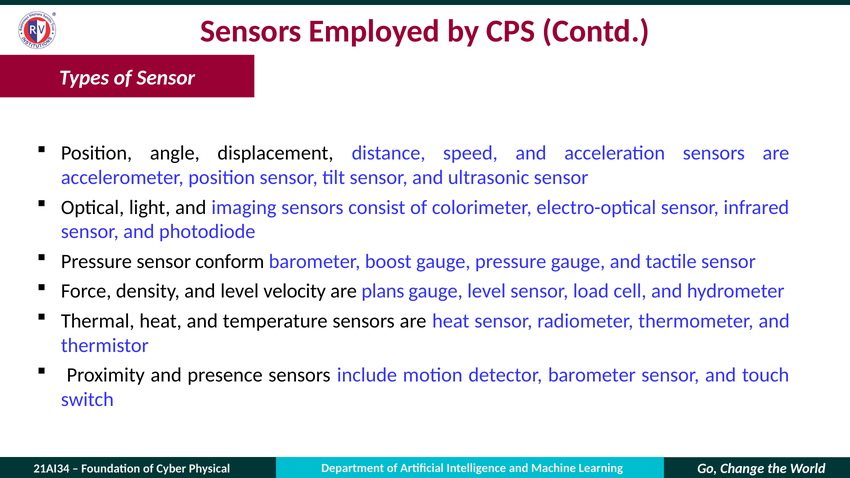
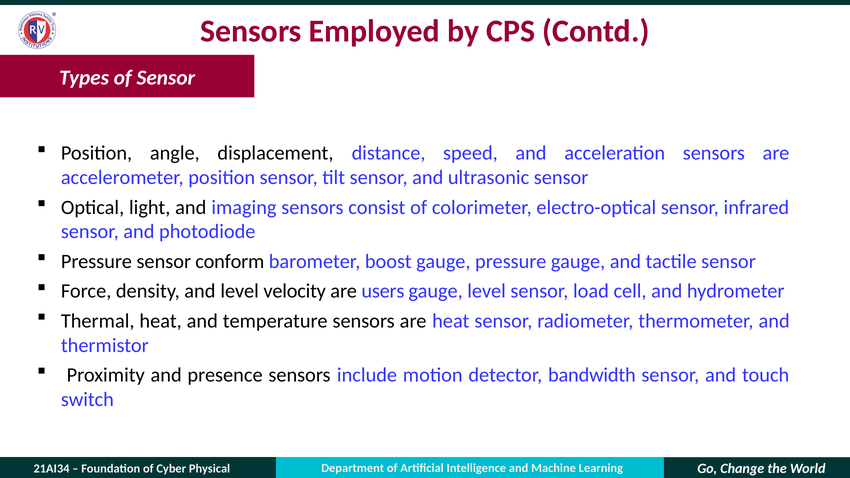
plans: plans -> users (383, 291)
detector barometer: barometer -> bandwidth (592, 375)
